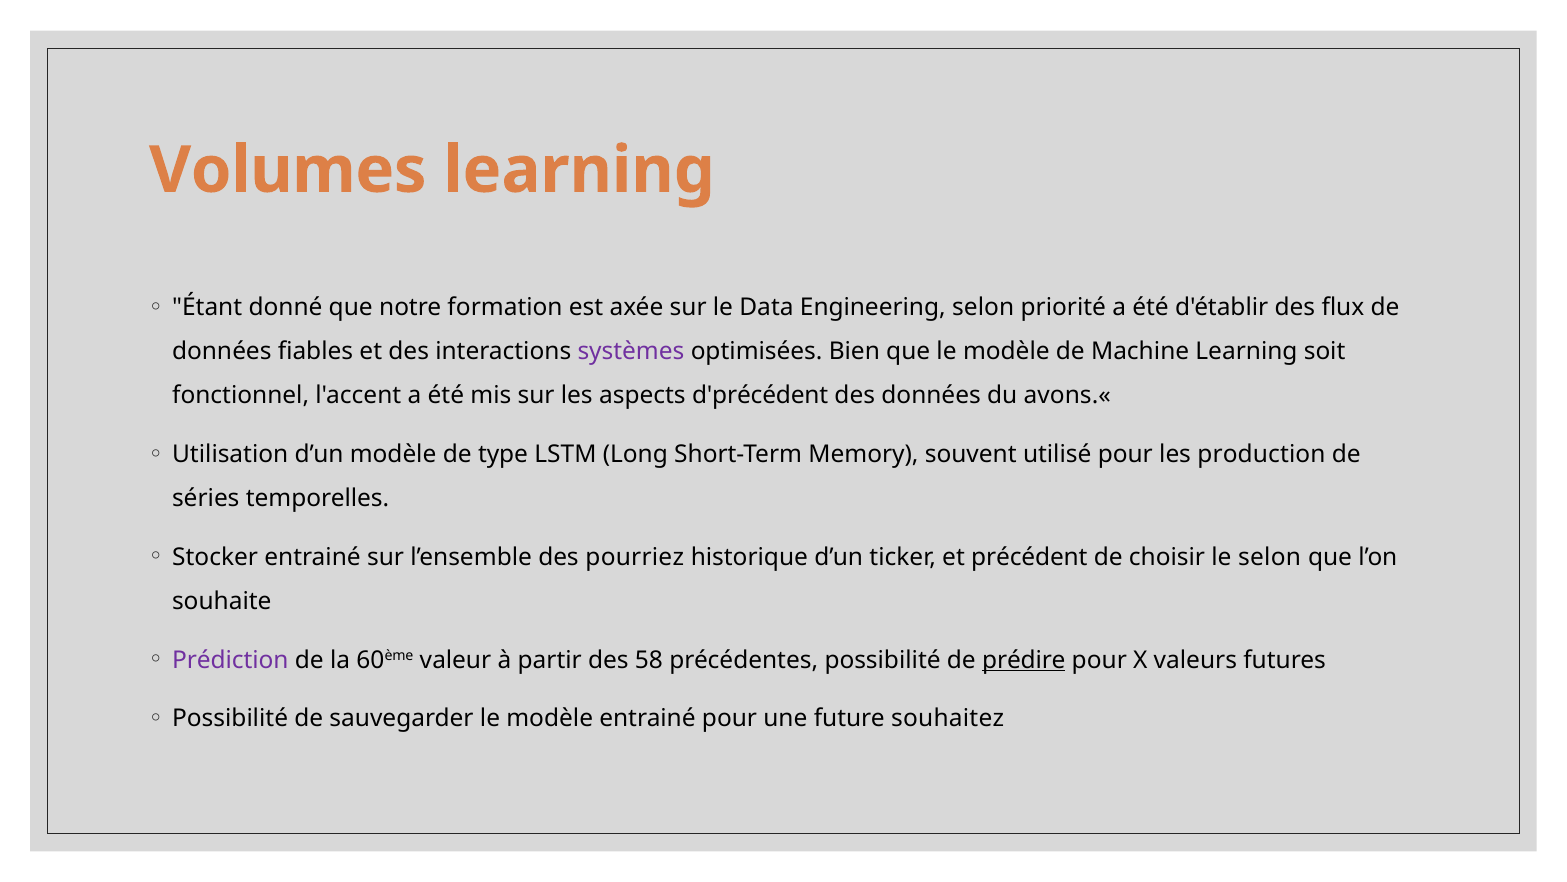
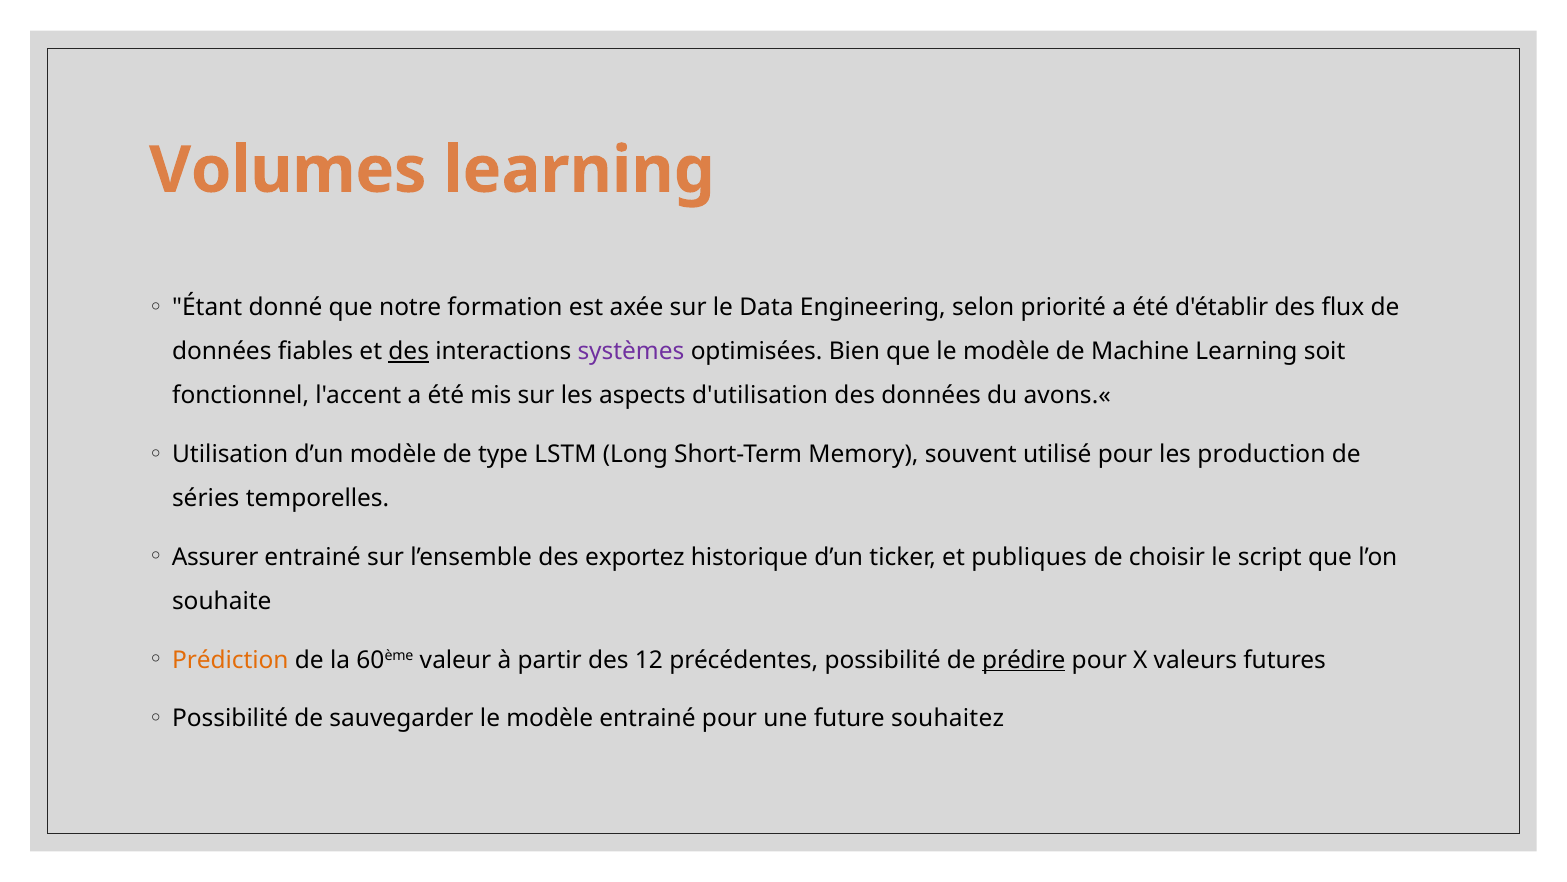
des underline: none -> present (409, 351)
d'précédent: d'précédent -> d'utilisation (760, 395)
Stocker: Stocker -> Assurer (215, 557)
pourriez: pourriez -> exportez (635, 557)
précédent: précédent -> publiques (1029, 557)
le selon: selon -> script (1270, 557)
Prédiction colour: purple -> orange (230, 660)
58: 58 -> 12 (649, 660)
